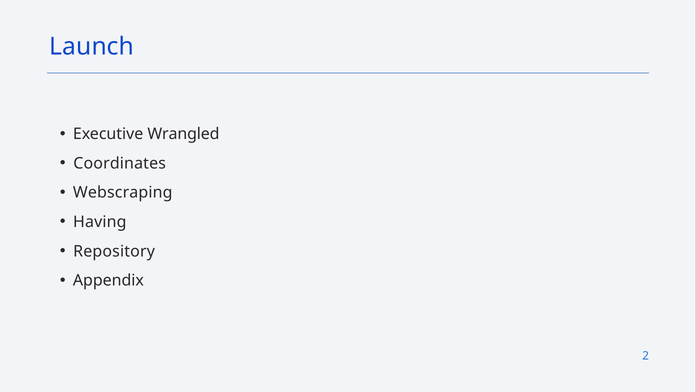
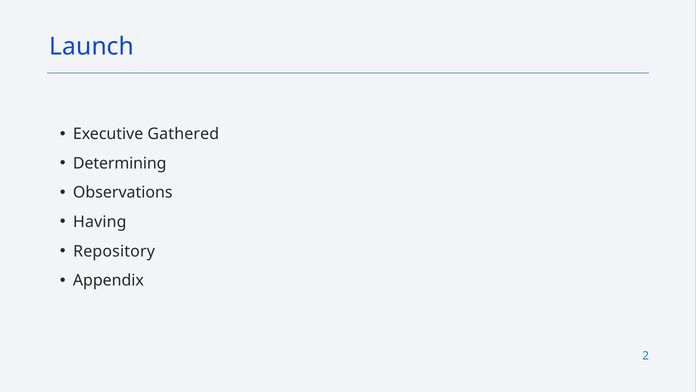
Wrangled: Wrangled -> Gathered (183, 134)
Coordinates: Coordinates -> Determining (120, 163)
Webscraping: Webscraping -> Observations (123, 192)
